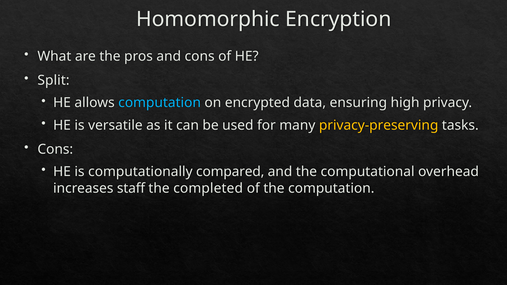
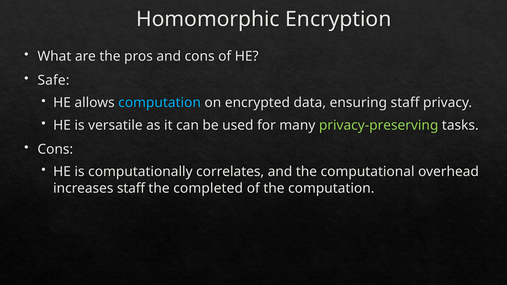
Split: Split -> Safe (53, 80)
ensuring high: high -> staff (405, 103)
privacy-preserving colour: yellow -> light green (379, 125)
compared: compared -> correlates (230, 172)
